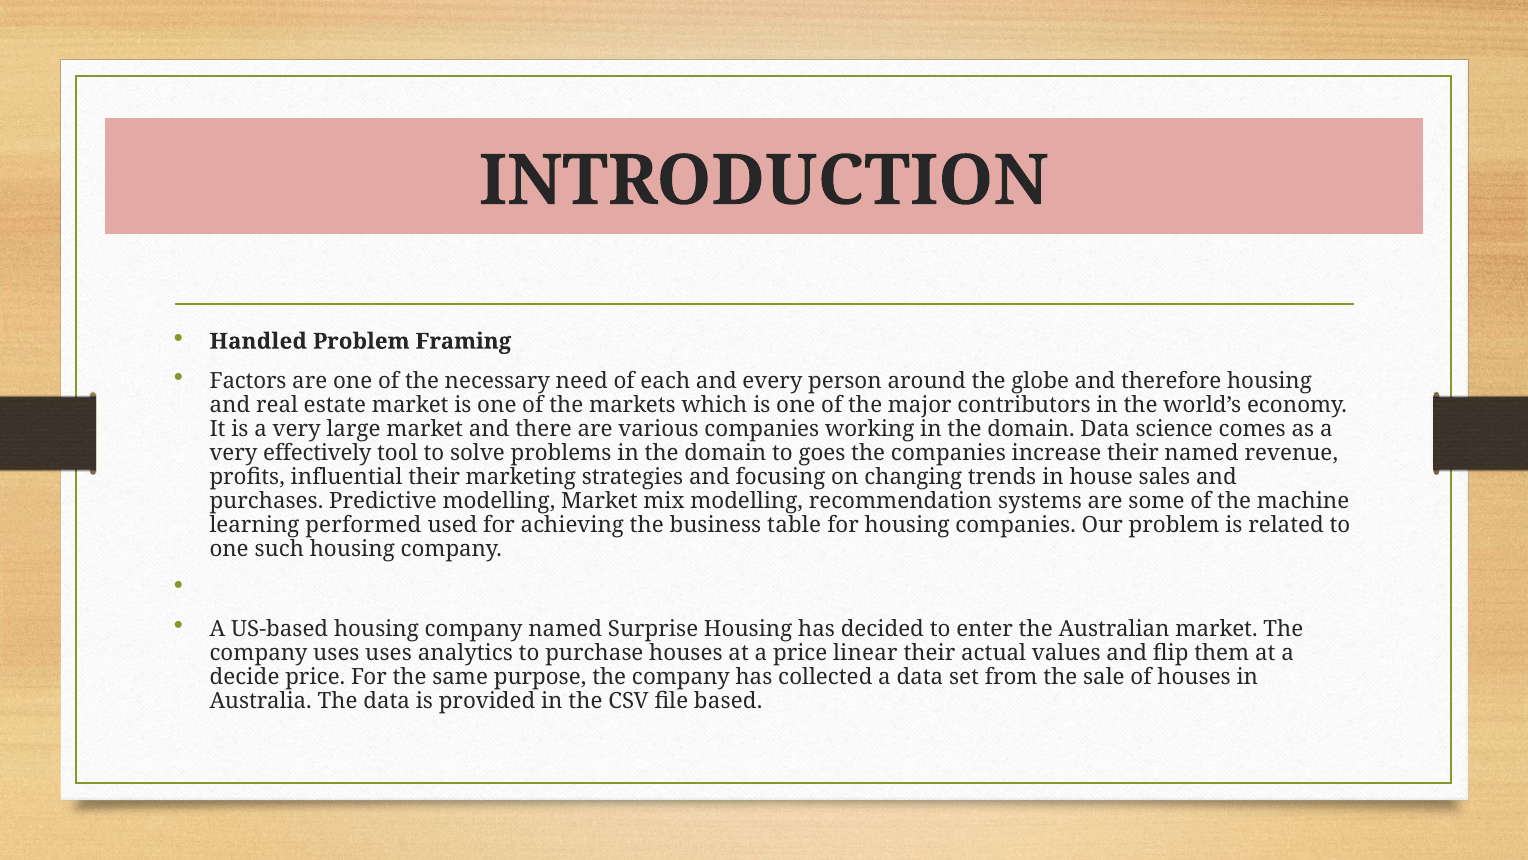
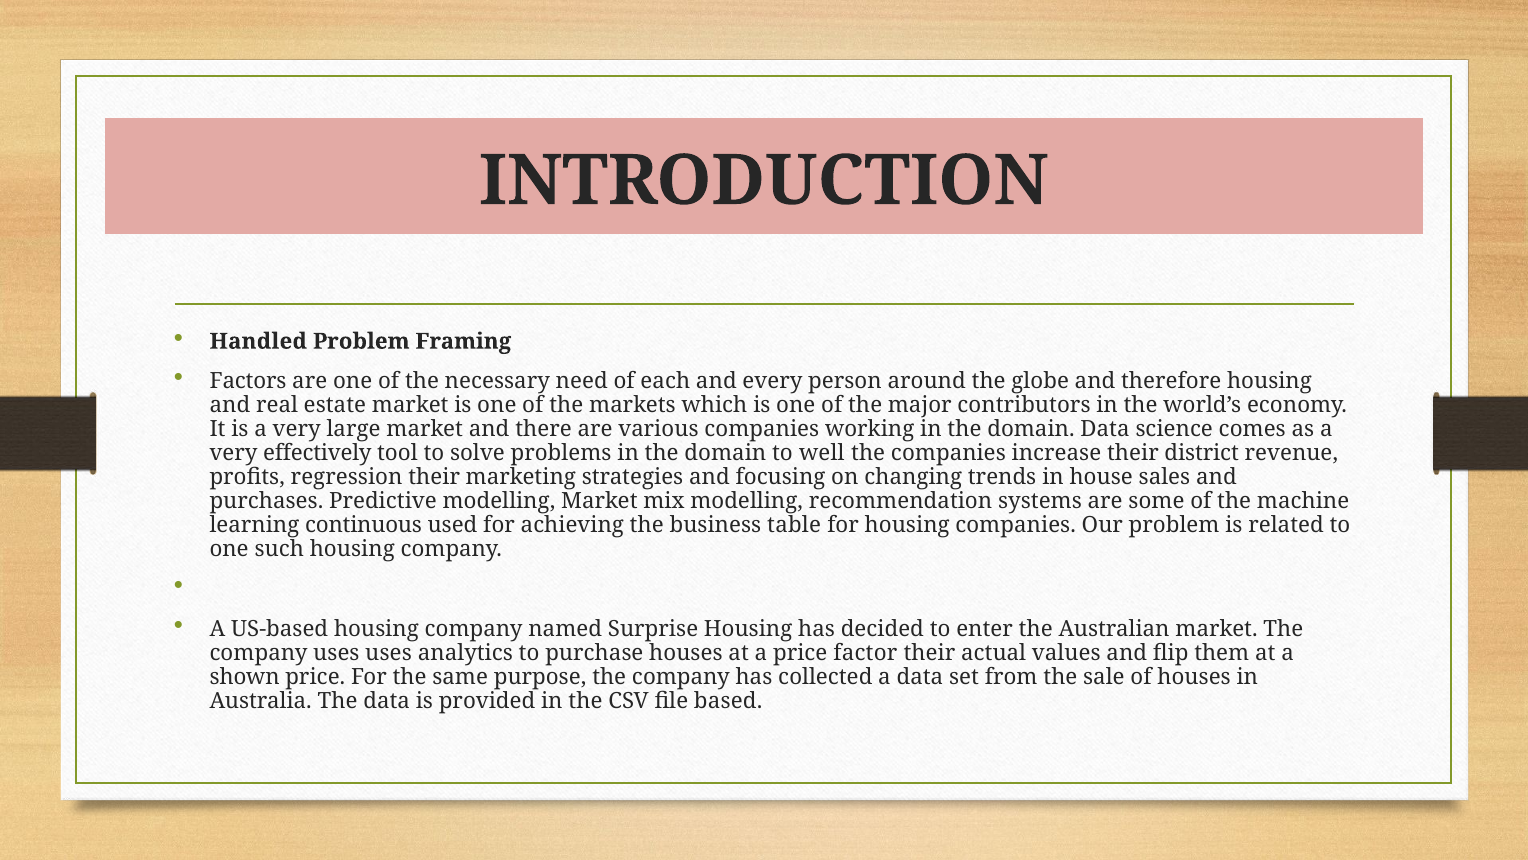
goes: goes -> well (822, 453)
their named: named -> district (1202, 453)
influential: influential -> regression (347, 477)
performed: performed -> continuous (364, 525)
linear: linear -> factor (865, 652)
decide: decide -> shown (245, 677)
